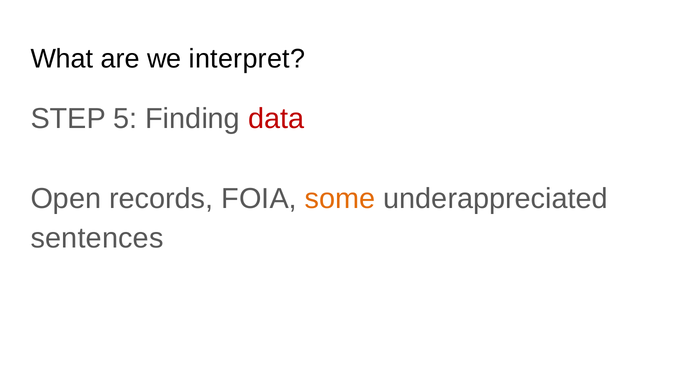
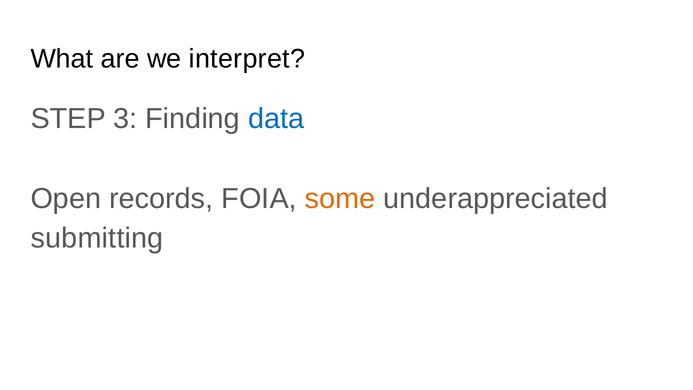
5: 5 -> 3 (125, 119)
data colour: red -> blue (276, 119)
sentences: sentences -> submitting (97, 238)
